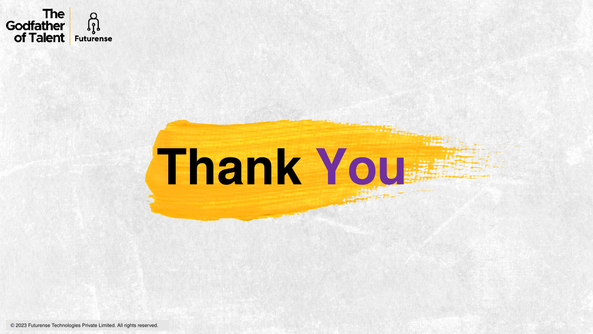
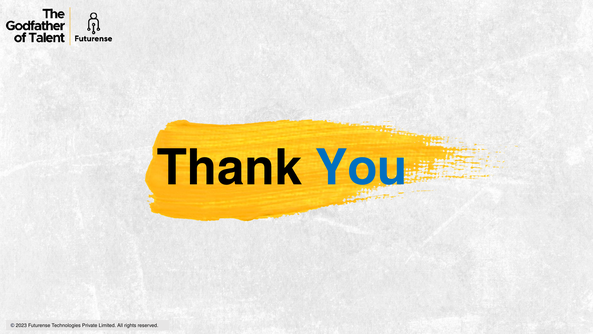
You colour: purple -> blue (361, 168)
